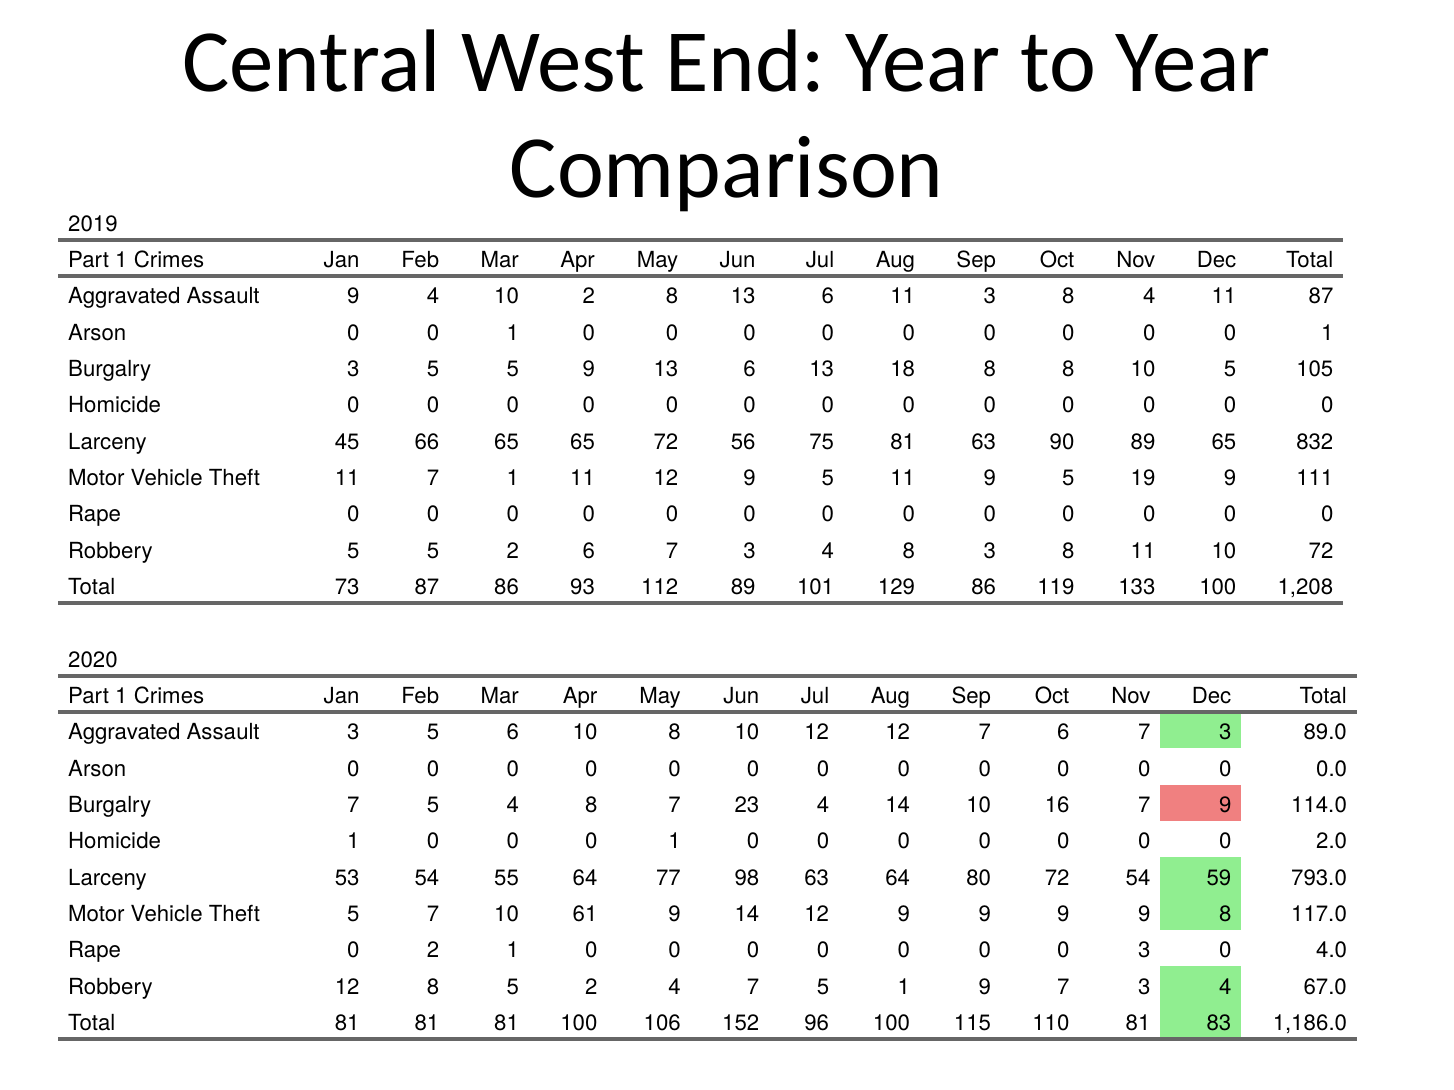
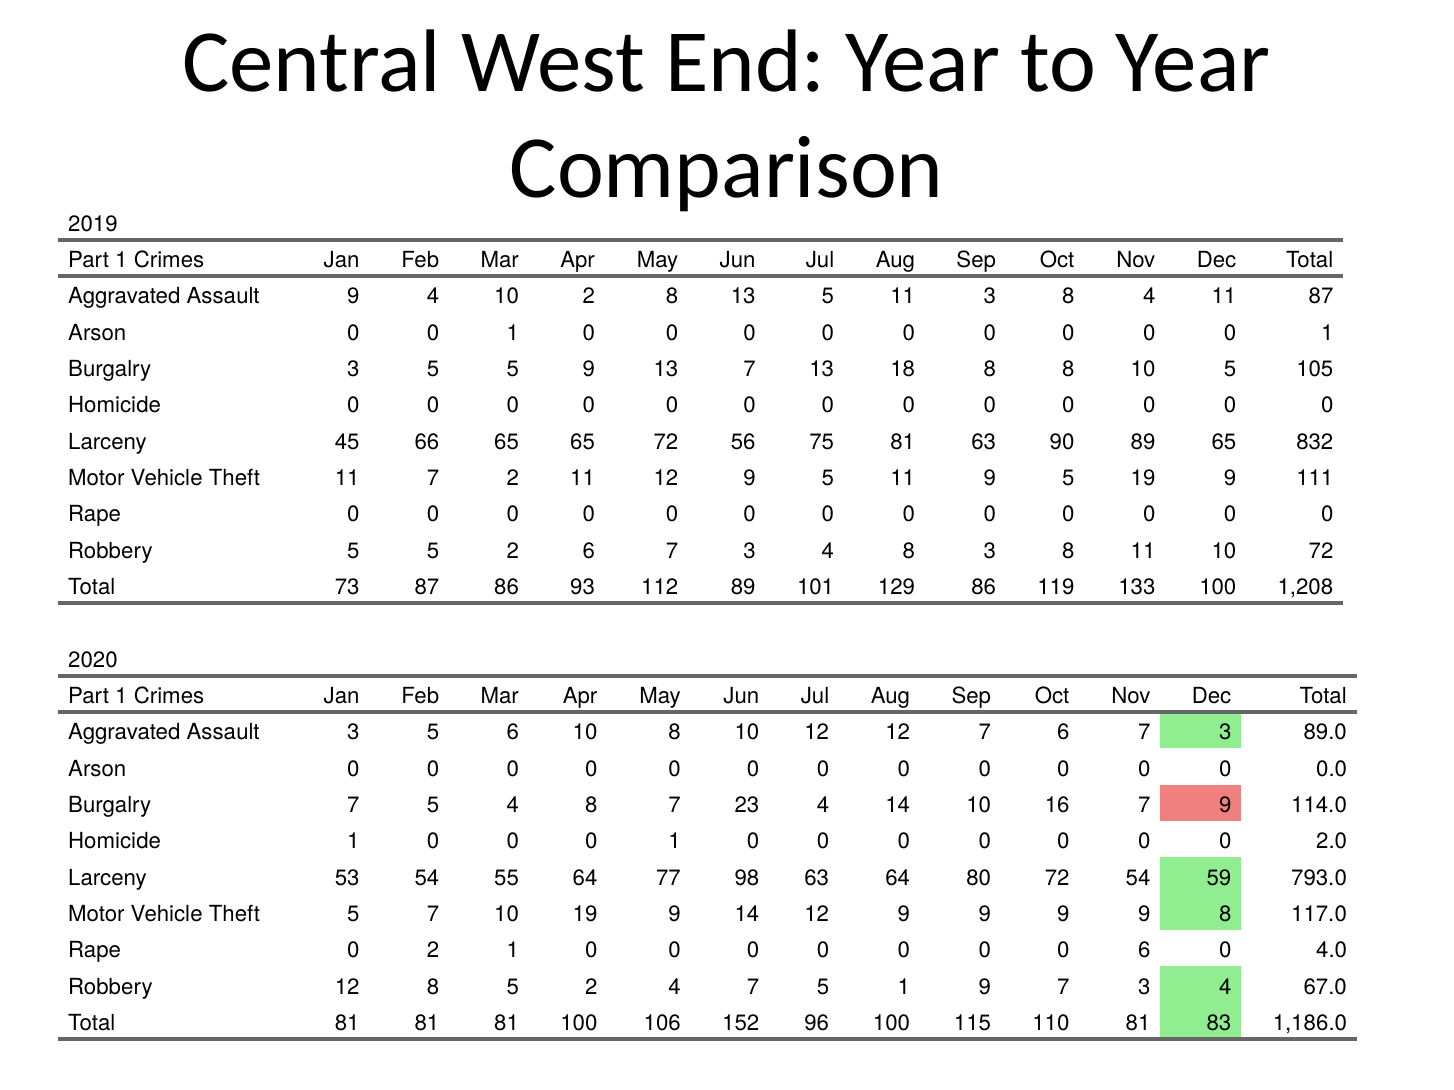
8 13 6: 6 -> 5 (828, 297)
9 13 6: 6 -> 7 (749, 370)
7 1: 1 -> 2 (513, 479)
10 61: 61 -> 19 (585, 915)
0 3: 3 -> 6 (1144, 951)
